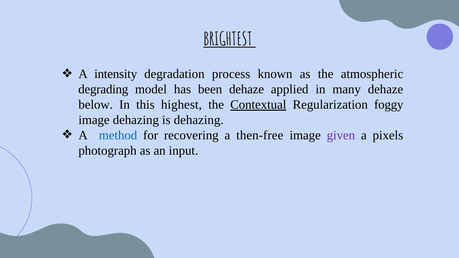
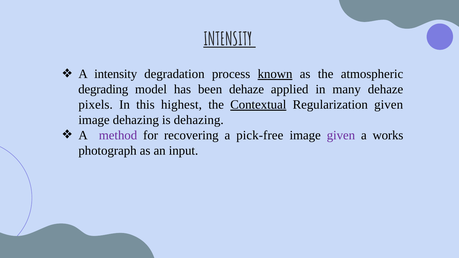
BRIGHTEST: BRIGHTEST -> INTENSITY (228, 39)
known underline: none -> present (275, 74)
below: below -> pixels (96, 105)
Regularization foggy: foggy -> given (389, 105)
method colour: blue -> purple (118, 135)
then-free: then-free -> pick-free (260, 135)
pixels: pixels -> works (388, 135)
